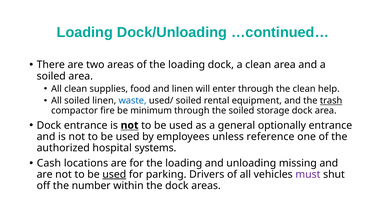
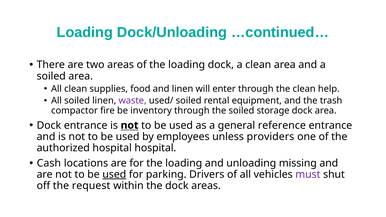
waste colour: blue -> purple (133, 101)
trash underline: present -> none (331, 101)
minimum: minimum -> inventory (151, 111)
optionally: optionally -> reference (282, 125)
reference: reference -> providers (270, 137)
hospital systems: systems -> hospital (155, 148)
number: number -> request (91, 186)
